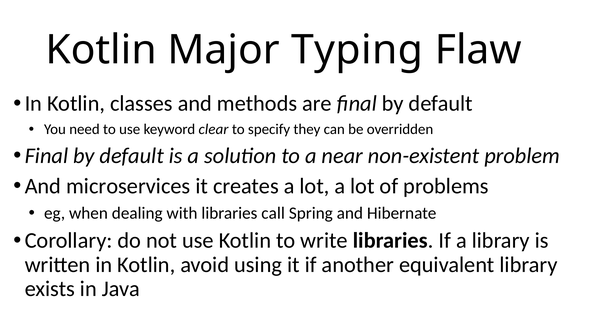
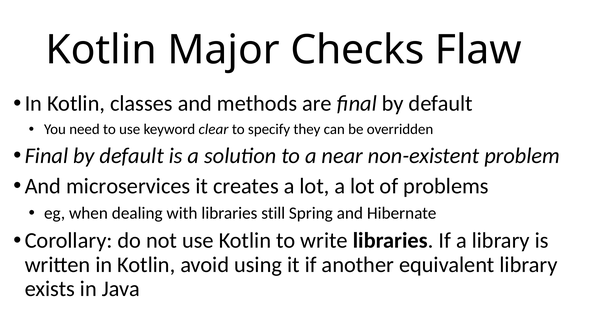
Typing: Typing -> Checks (357, 50)
call: call -> still (273, 213)
